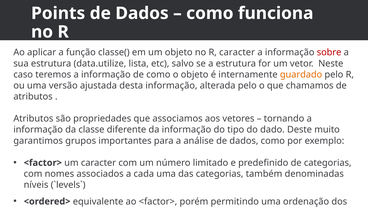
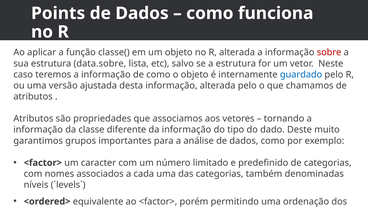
R caracter: caracter -> alterada (237, 52)
data.utilize: data.utilize -> data.sobre (100, 63)
guardado colour: orange -> blue (301, 75)
